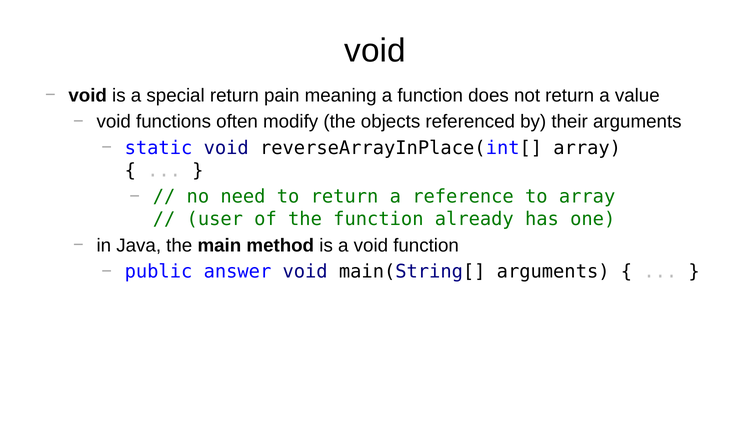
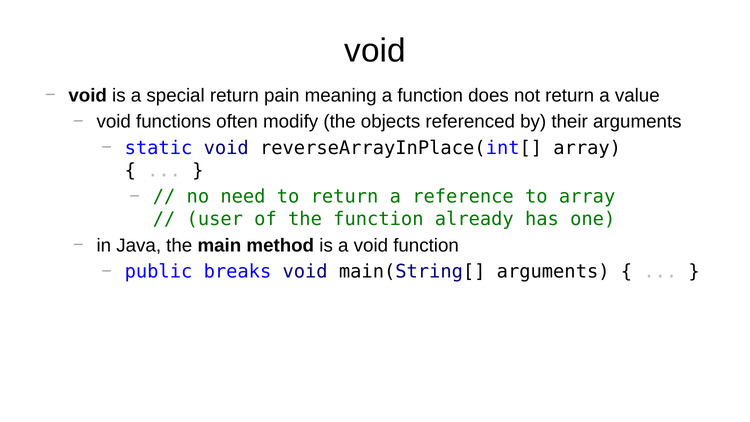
answer: answer -> breaks (237, 272)
